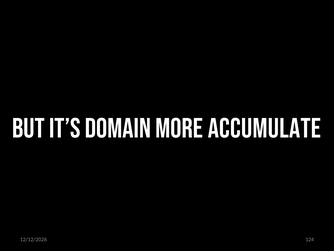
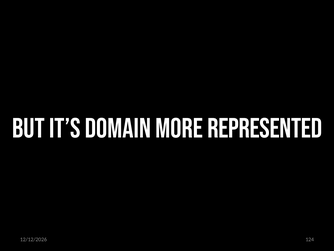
ACCUMULATE: ACCUMULATE -> REPRESENTED (265, 128)
